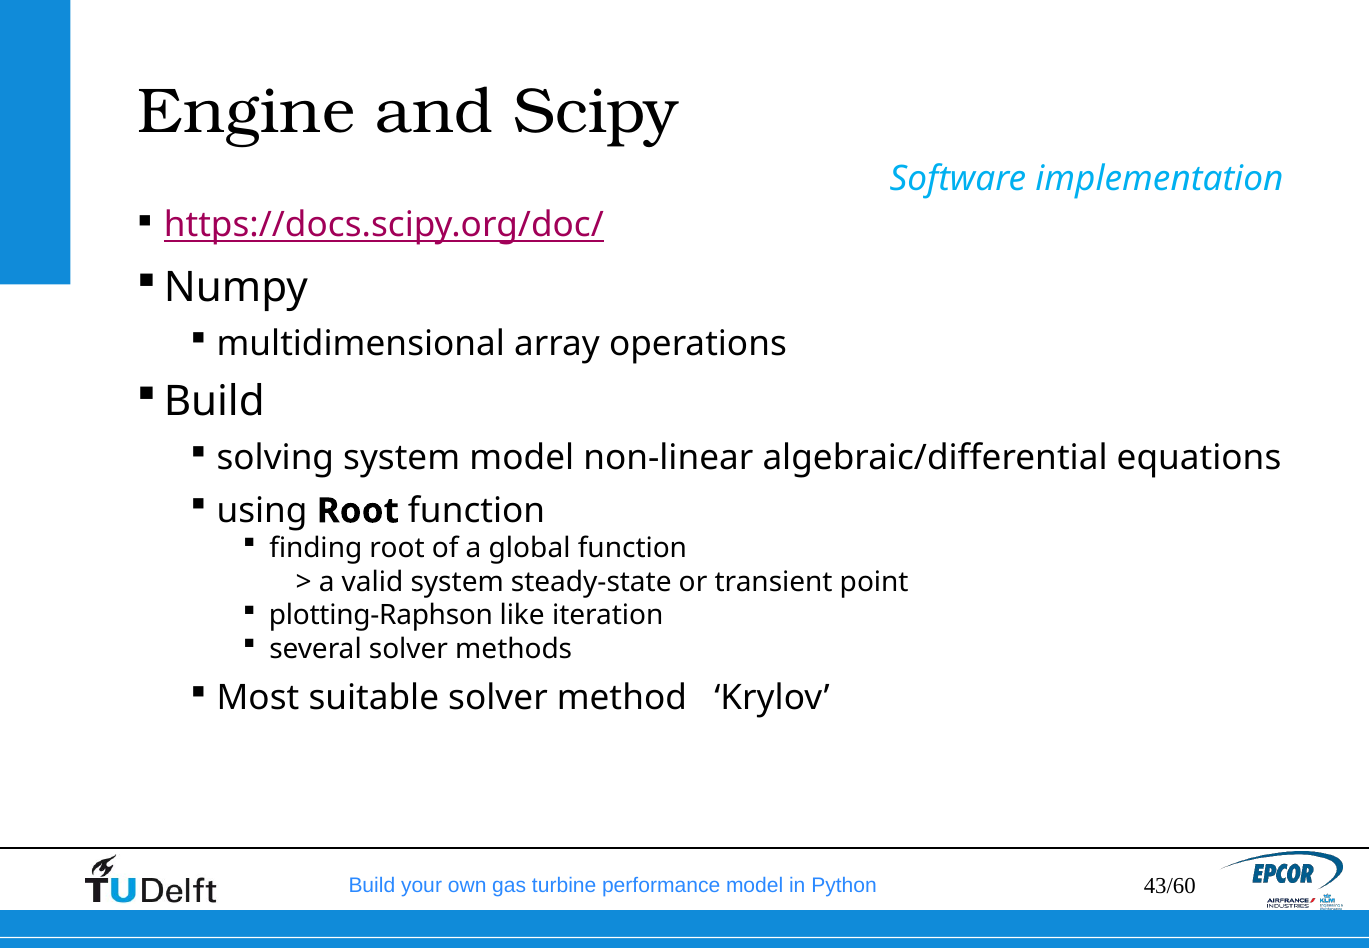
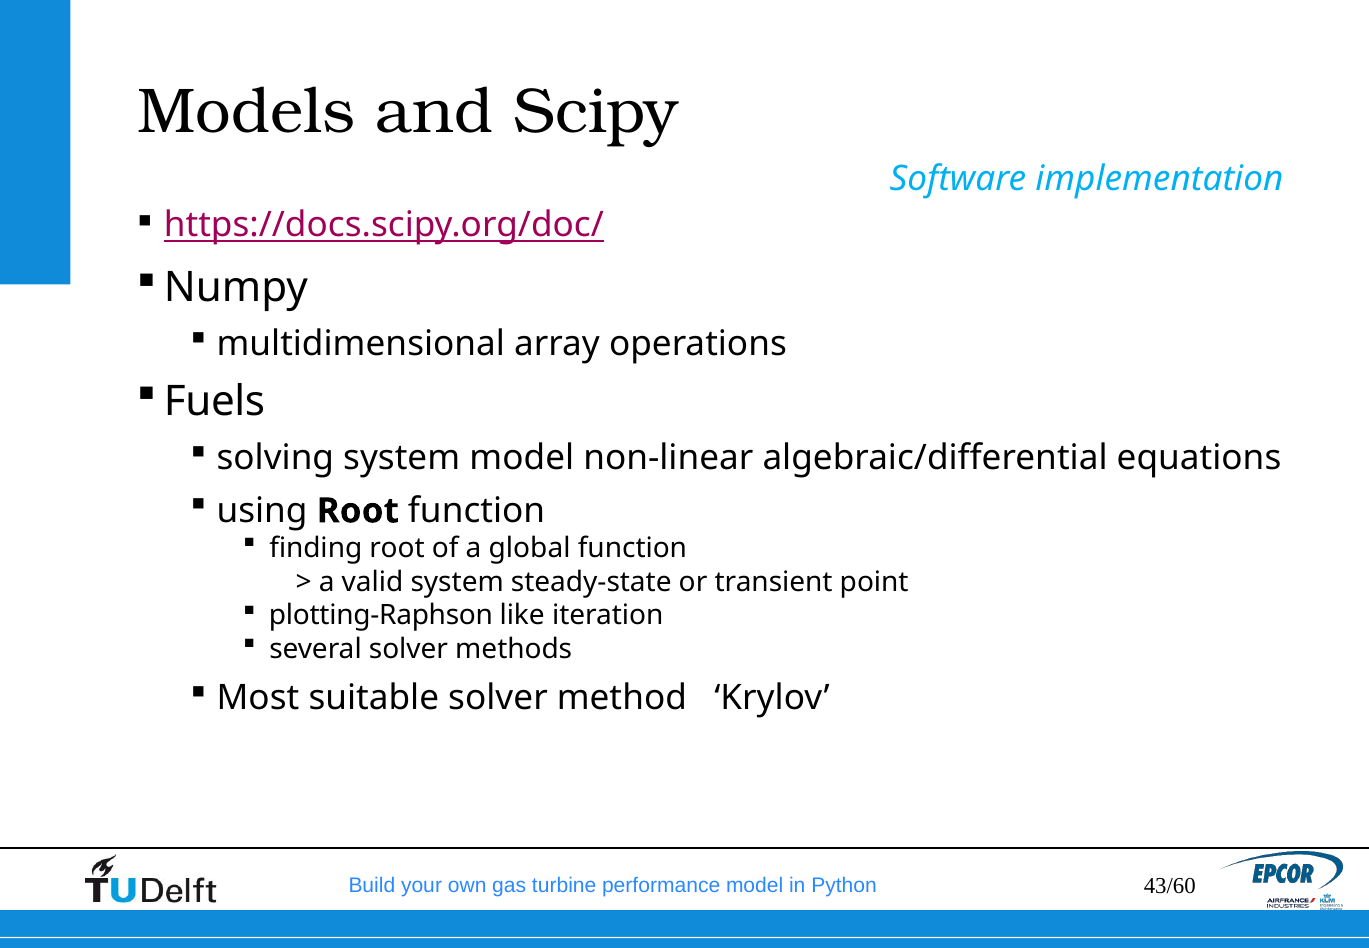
Engine: Engine -> Models (246, 111)
Build: Build -> Fuels (214, 402)
